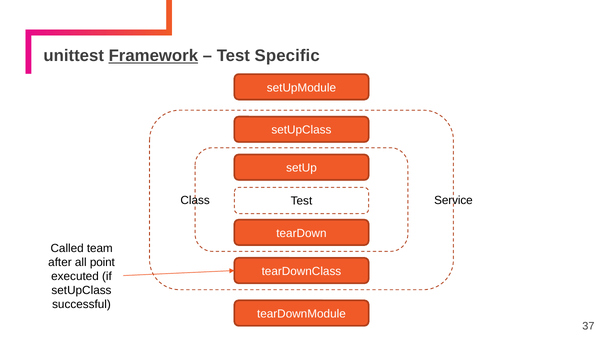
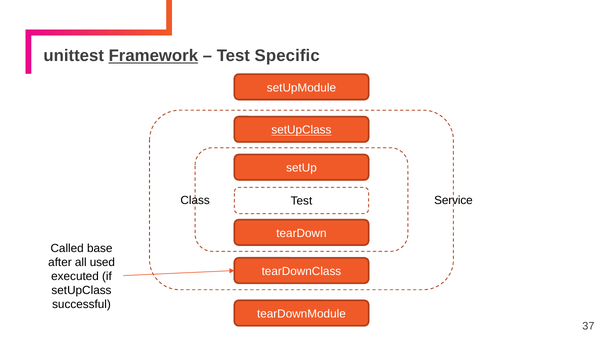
setUpClass underline: none -> present (301, 130)
team: team -> base (100, 248)
point: point -> used (102, 262)
